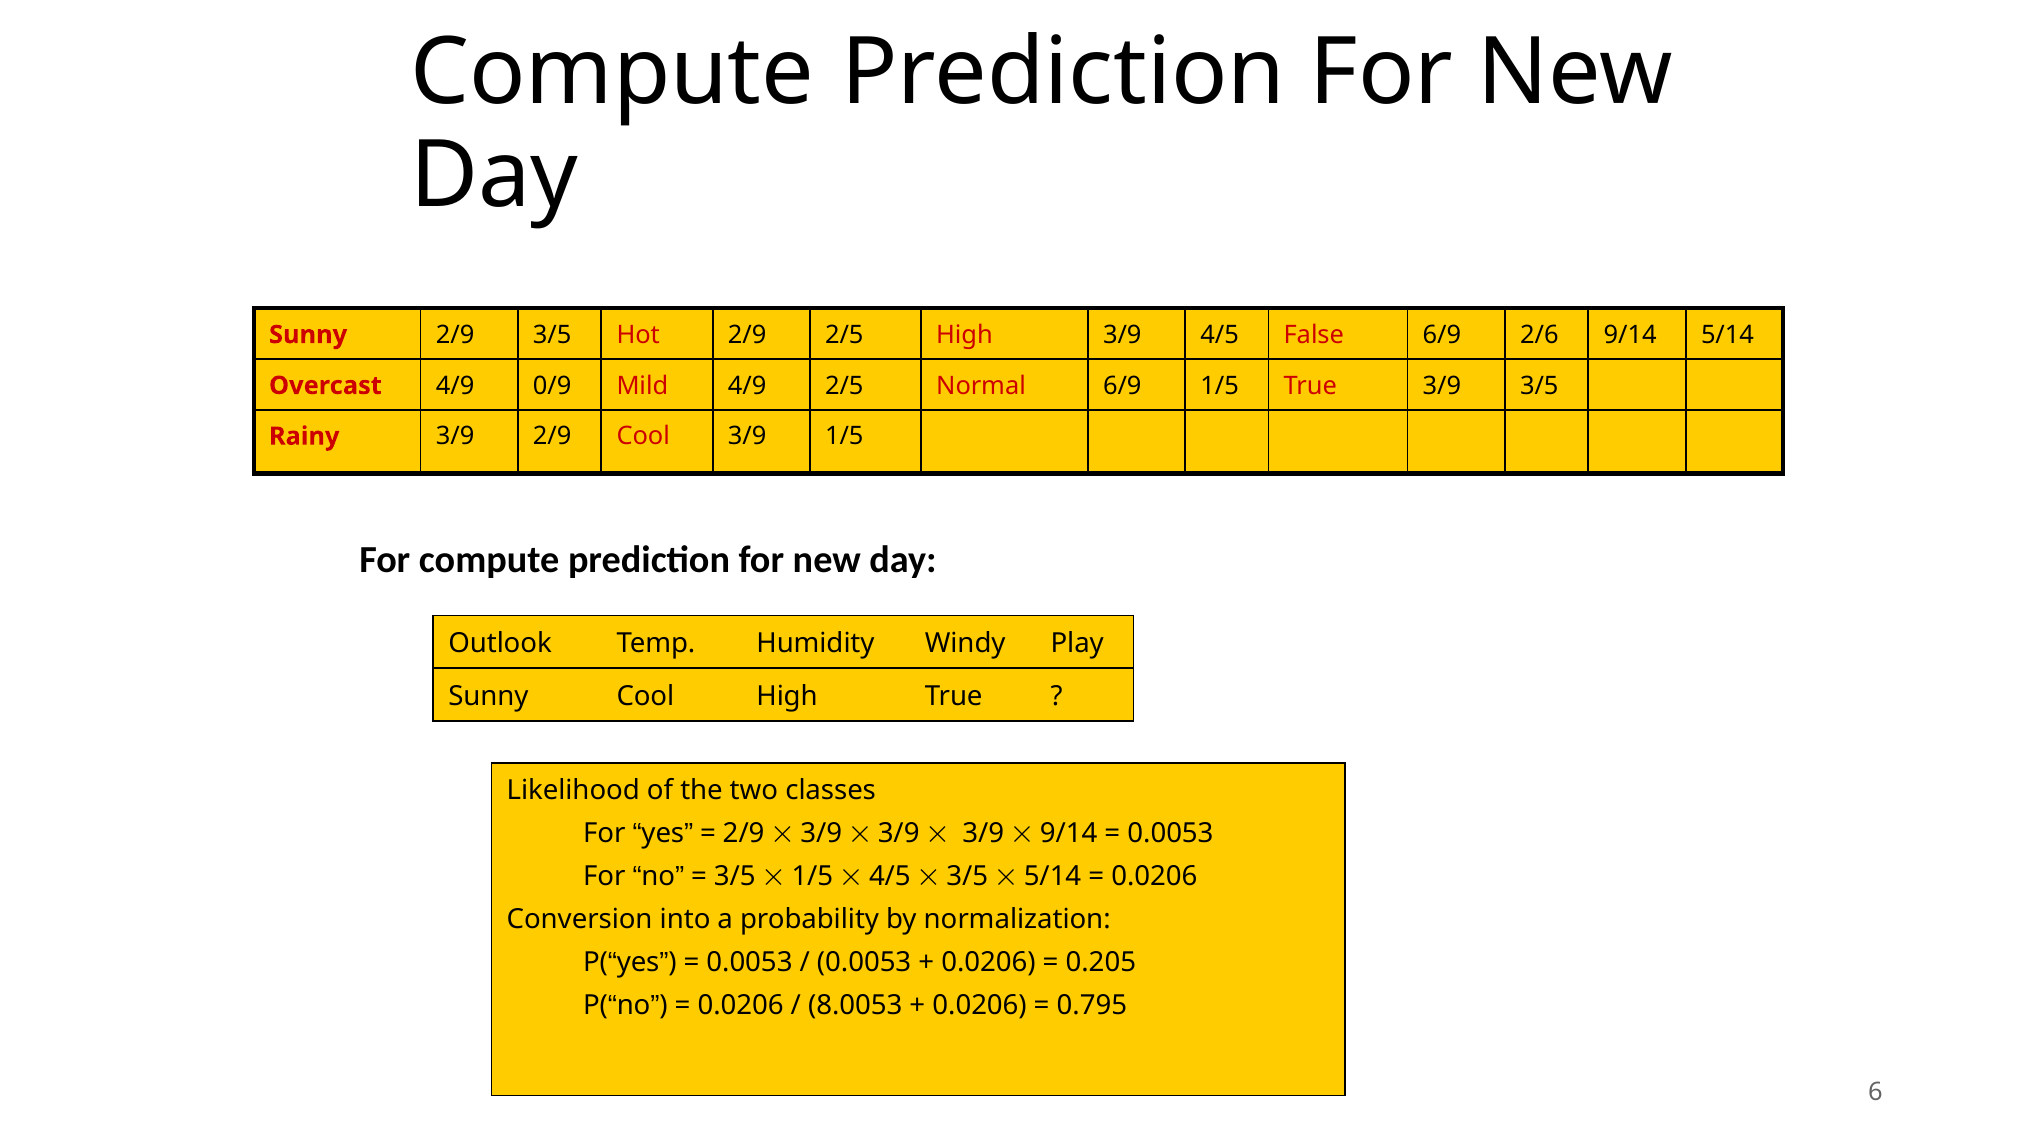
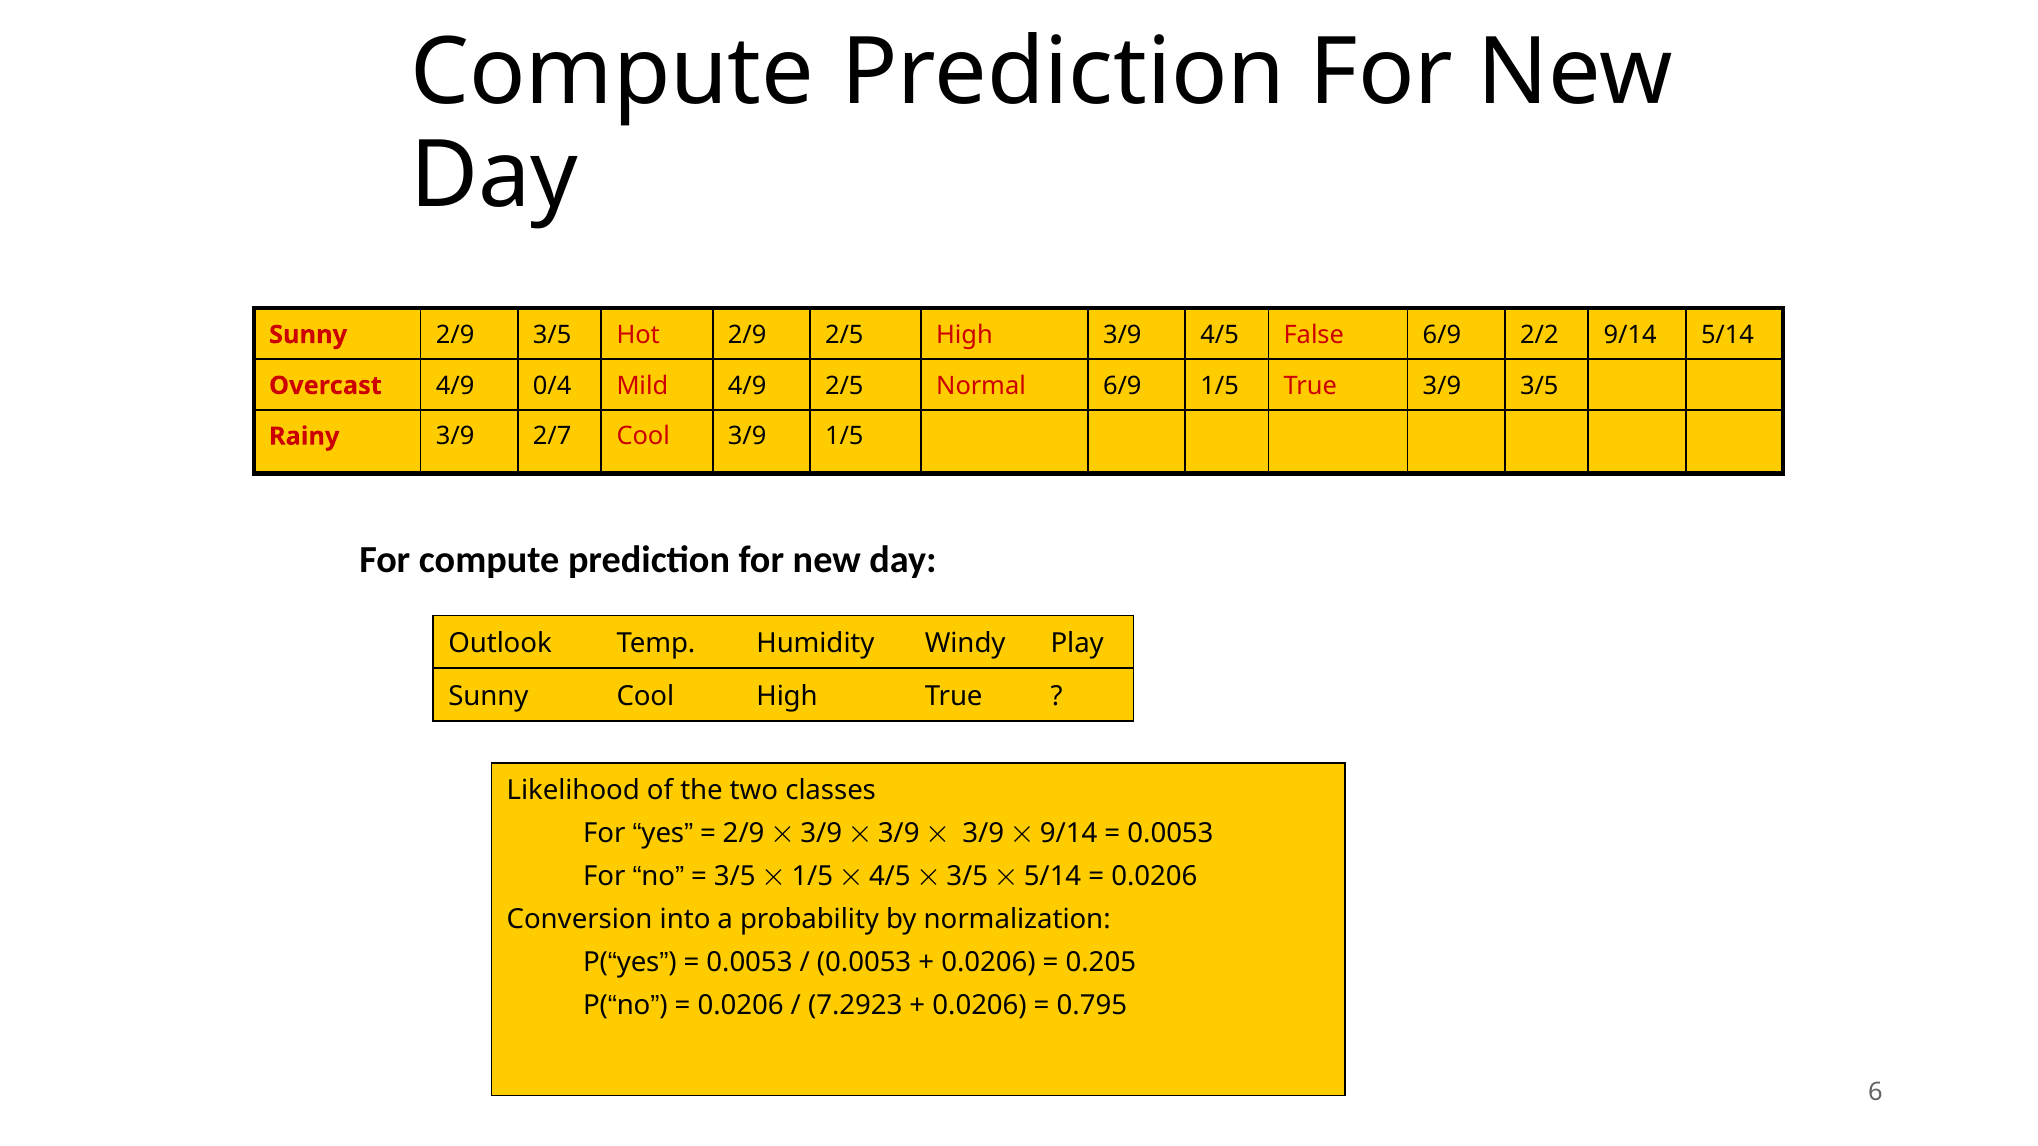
2/6: 2/6 -> 2/2 (1539, 335)
0/9: 0/9 -> 0/4 (552, 386)
3/9 2/9: 2/9 -> 2/7 (552, 436)
8.0053: 8.0053 -> 7.2923 (855, 1006)
